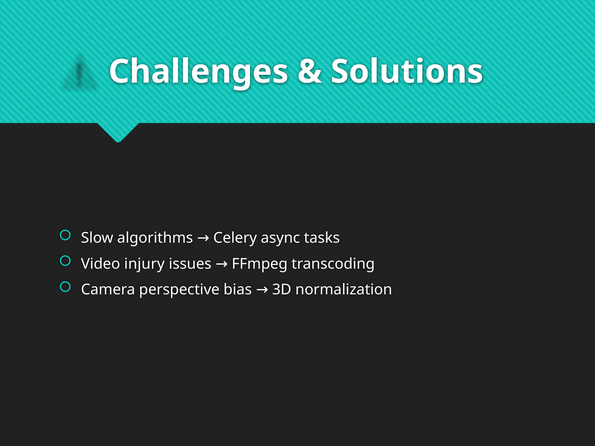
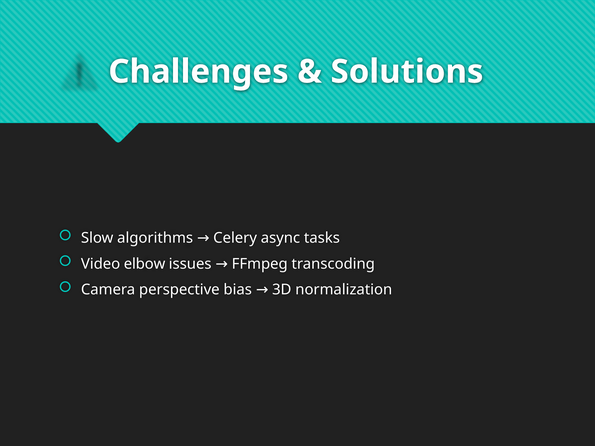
injury: injury -> elbow (145, 264)
